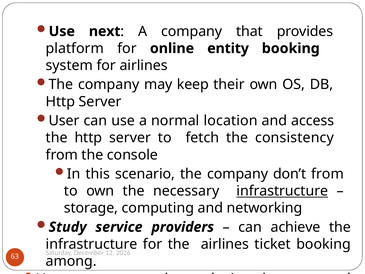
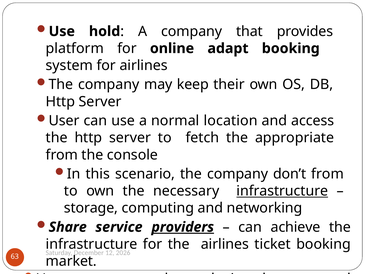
next: next -> hold (105, 31)
entity: entity -> adapt (228, 48)
consistency: consistency -> appropriate (295, 138)
Study: Study -> Share (68, 227)
providers underline: none -> present (183, 227)
among: among -> market (71, 261)
